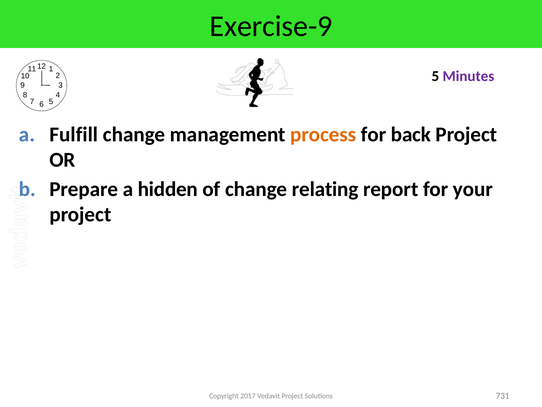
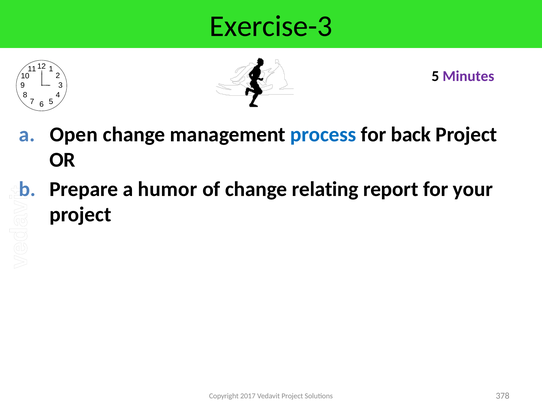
Exercise-9: Exercise-9 -> Exercise-3 (271, 26)
Fulfill: Fulfill -> Open (74, 134)
process colour: orange -> blue (323, 134)
hidden: hidden -> humor (168, 189)
731: 731 -> 378 (503, 395)
